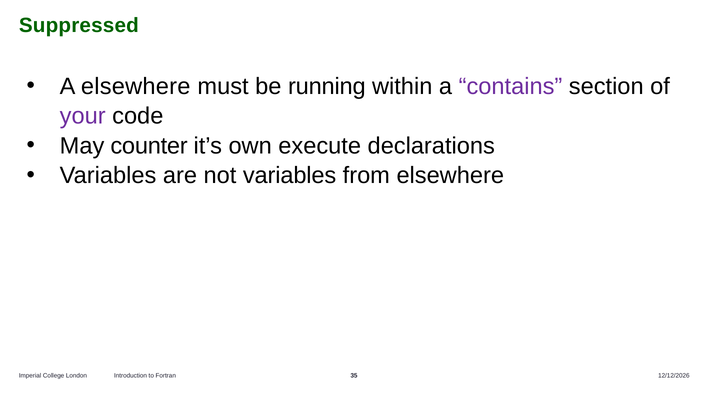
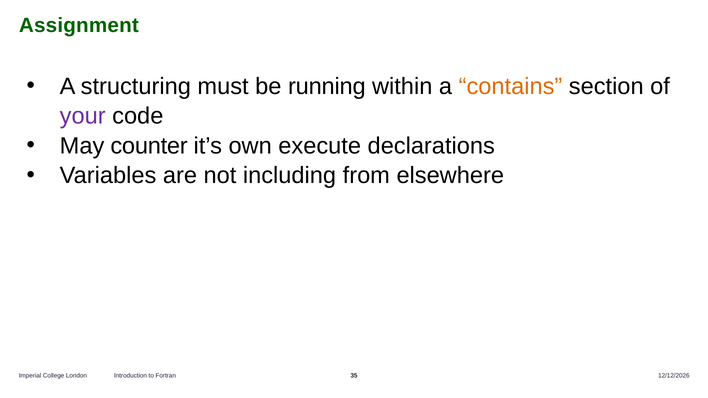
Suppressed: Suppressed -> Assignment (79, 26)
A elsewhere: elsewhere -> structuring (136, 86)
contains colour: purple -> orange (510, 86)
not variables: variables -> including (290, 176)
